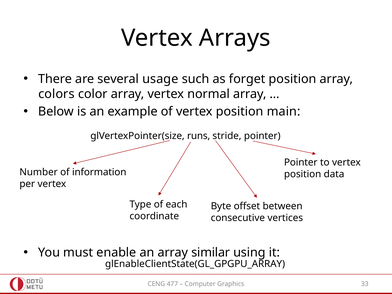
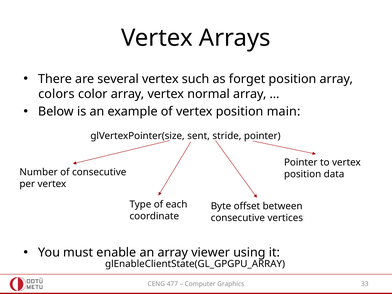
several usage: usage -> vertex (160, 79)
runs: runs -> sent (199, 136)
of information: information -> consecutive (99, 172)
similar: similar -> viewer (211, 253)
